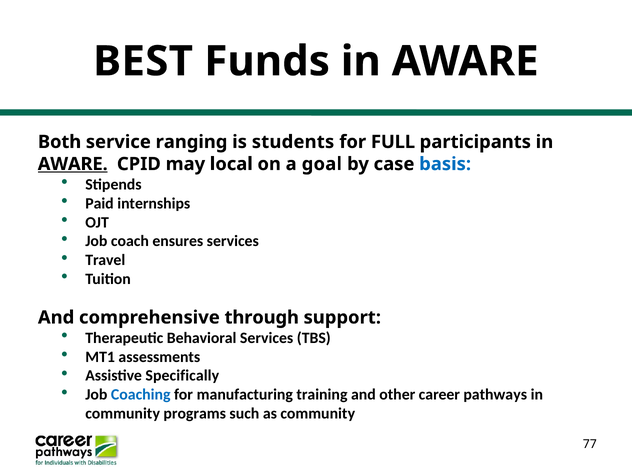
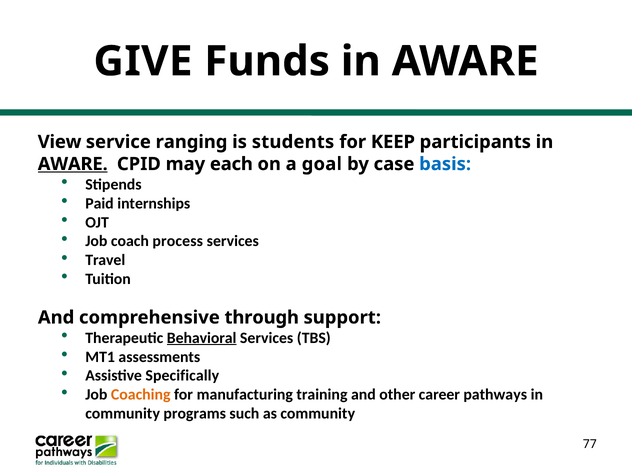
BEST: BEST -> GIVE (143, 61)
Both: Both -> View (60, 142)
FULL: FULL -> KEEP (393, 142)
local: local -> each (231, 164)
ensures: ensures -> process (178, 241)
Behavioral underline: none -> present (202, 338)
Coaching colour: blue -> orange (141, 395)
